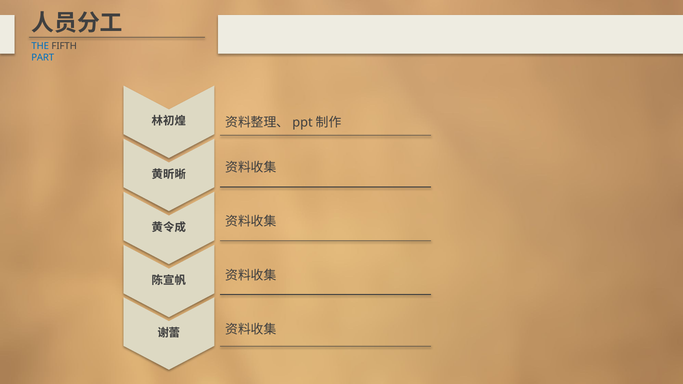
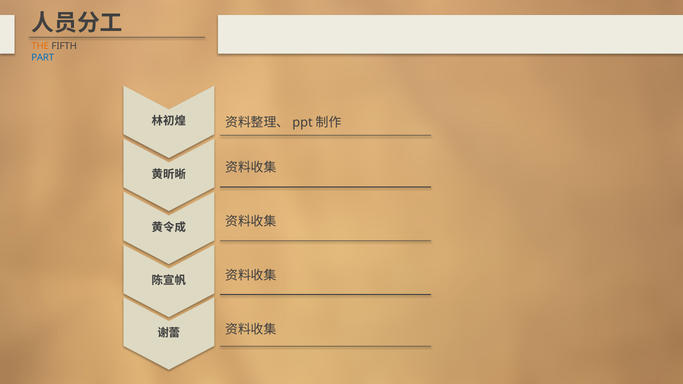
THE colour: blue -> orange (40, 46)
